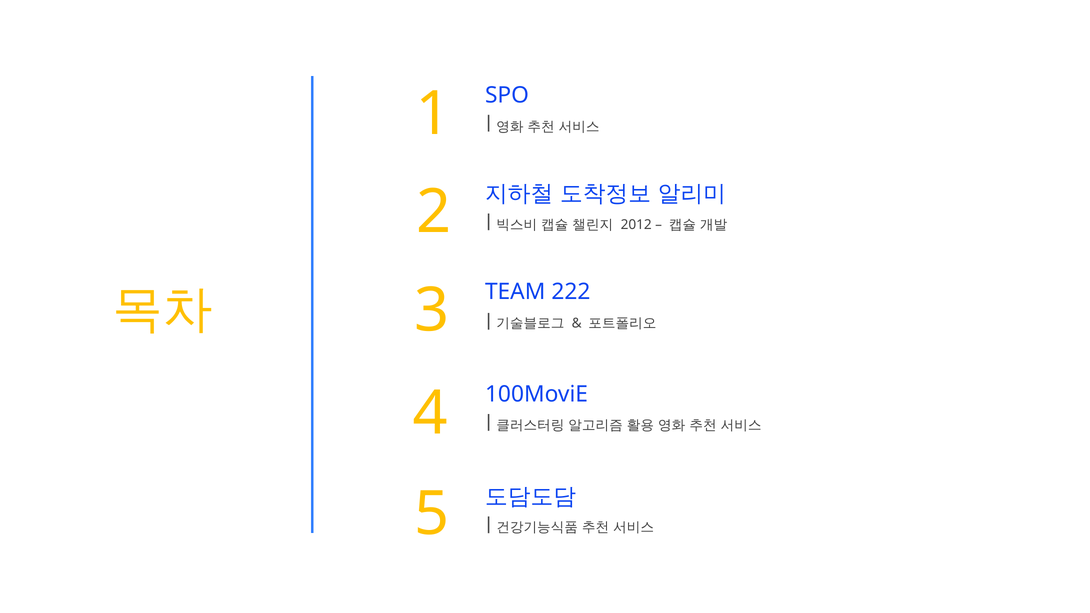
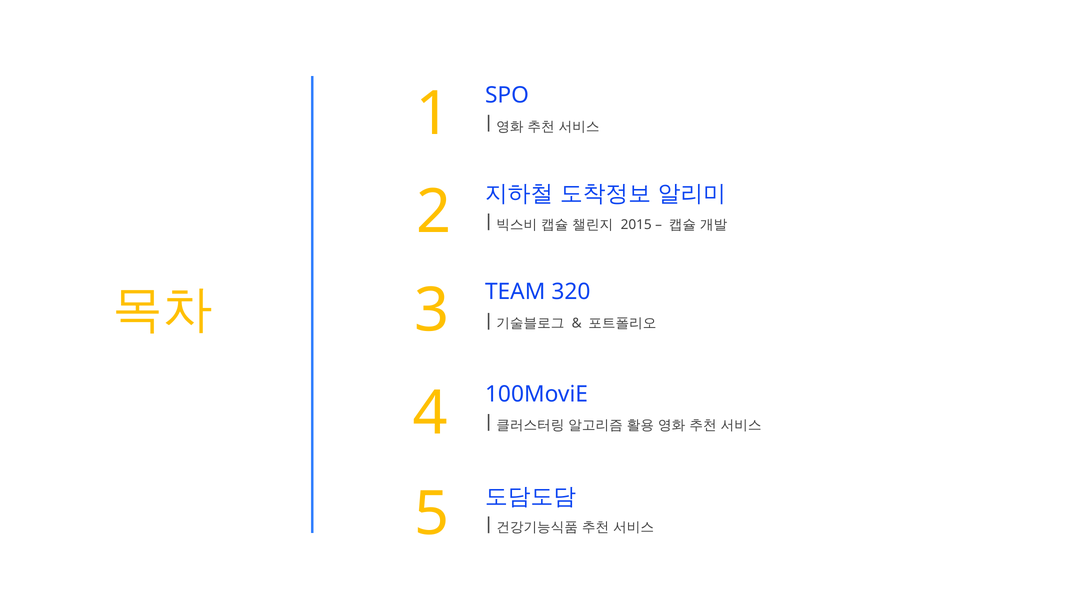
2012: 2012 -> 2015 (636, 225)
222: 222 -> 320 (571, 292)
